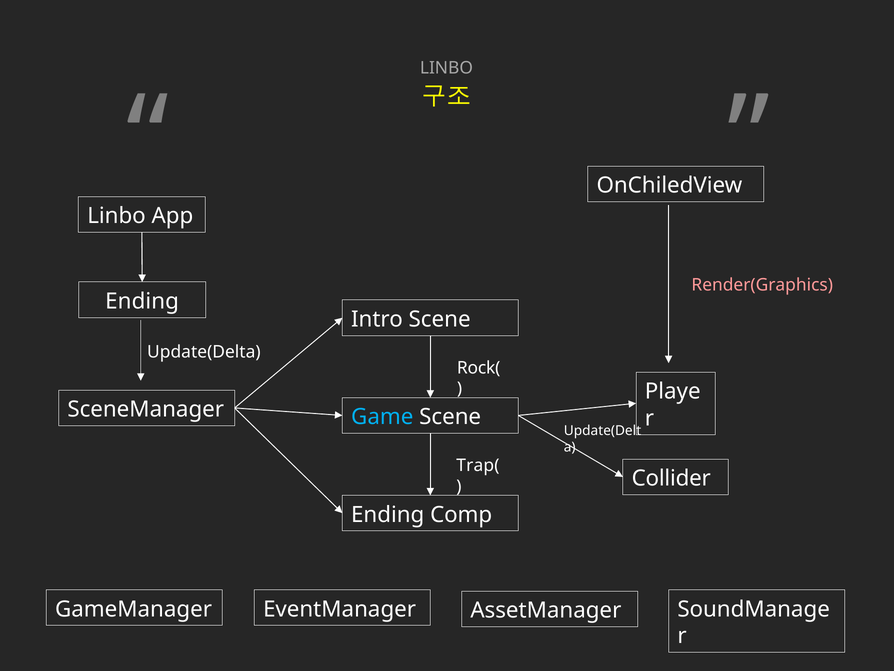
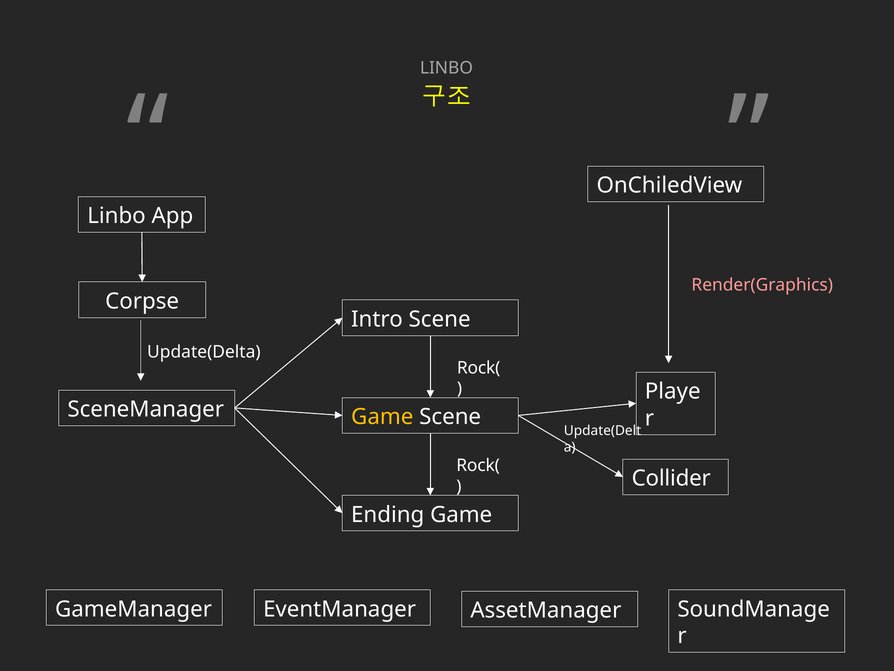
Ending: Ending -> Corpse (142, 301)
Game colour: light blue -> yellow (382, 417)
Trap(: Trap( -> Rock( (478, 465)
Ending Comp: Comp -> Game (461, 514)
